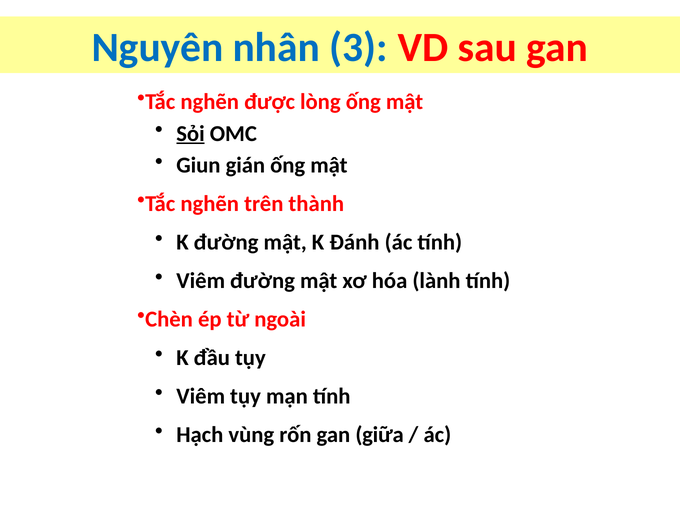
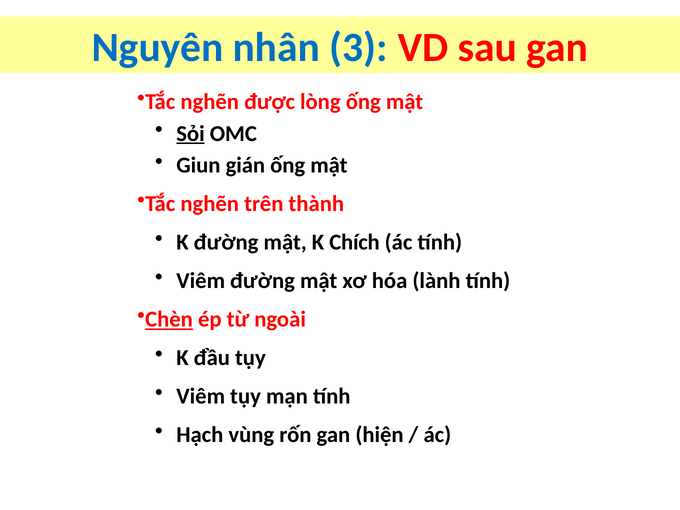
Đánh: Đánh -> Chích (355, 242)
Chèn underline: none -> present (169, 319)
giữa: giữa -> hiện (379, 435)
